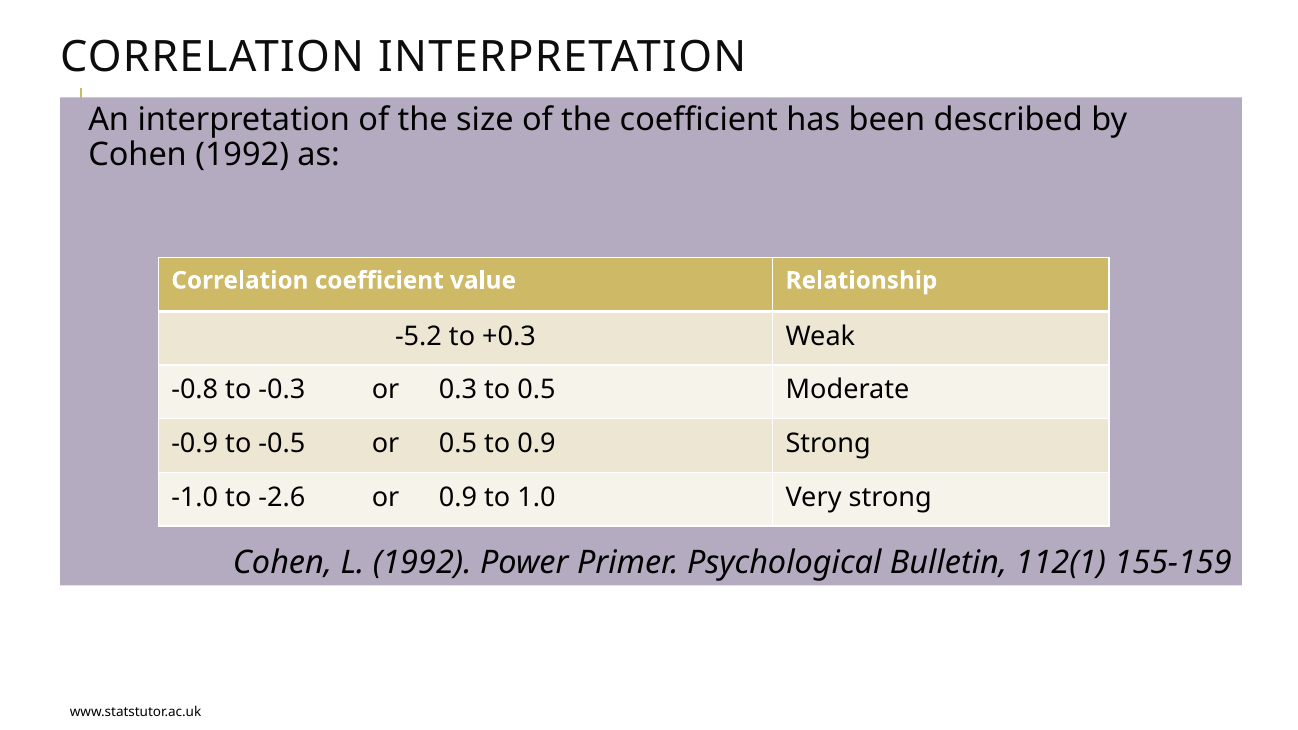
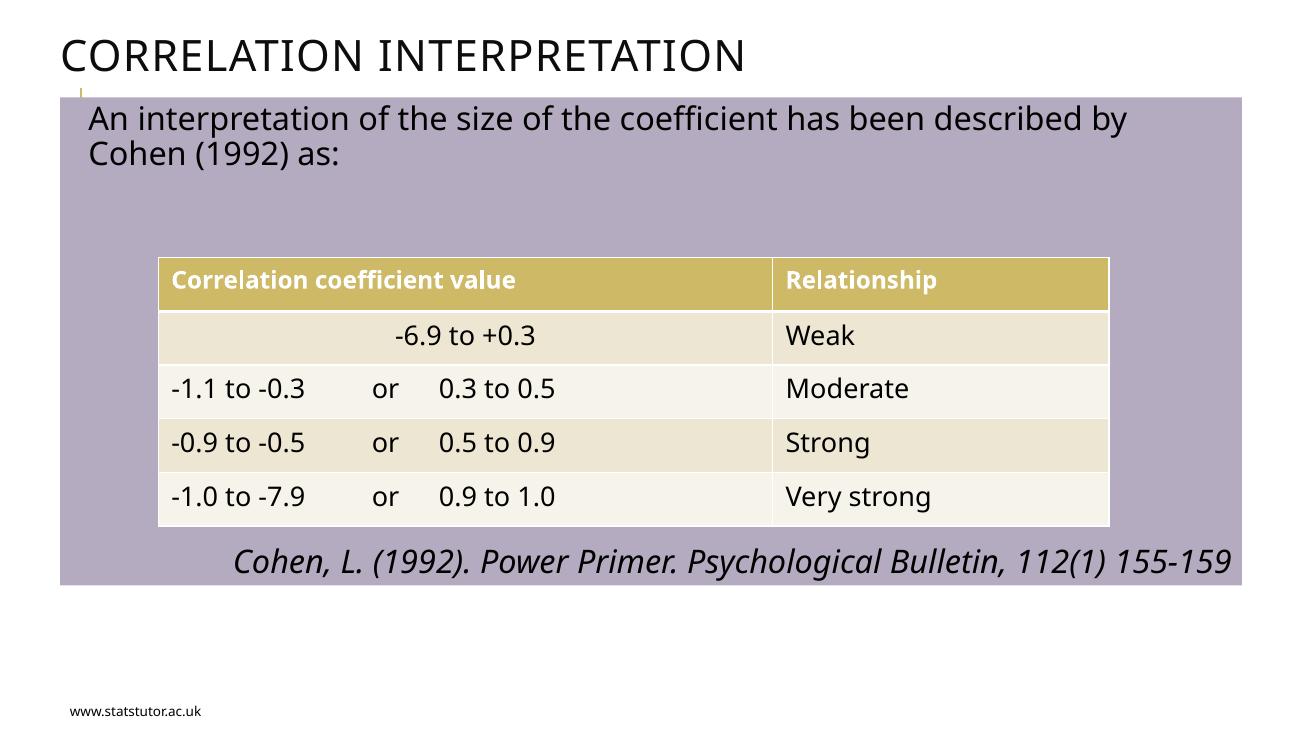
-5.2: -5.2 -> -6.9 (418, 336)
-0.8: -0.8 -> -1.1 (195, 390)
-2.6: -2.6 -> -7.9 (282, 497)
